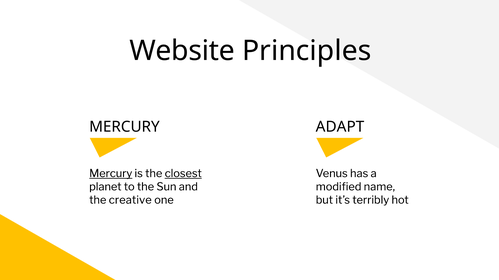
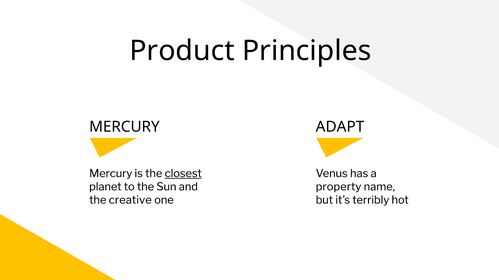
Website: Website -> Product (182, 51)
Mercury underline: present -> none (111, 174)
modified: modified -> property (339, 187)
